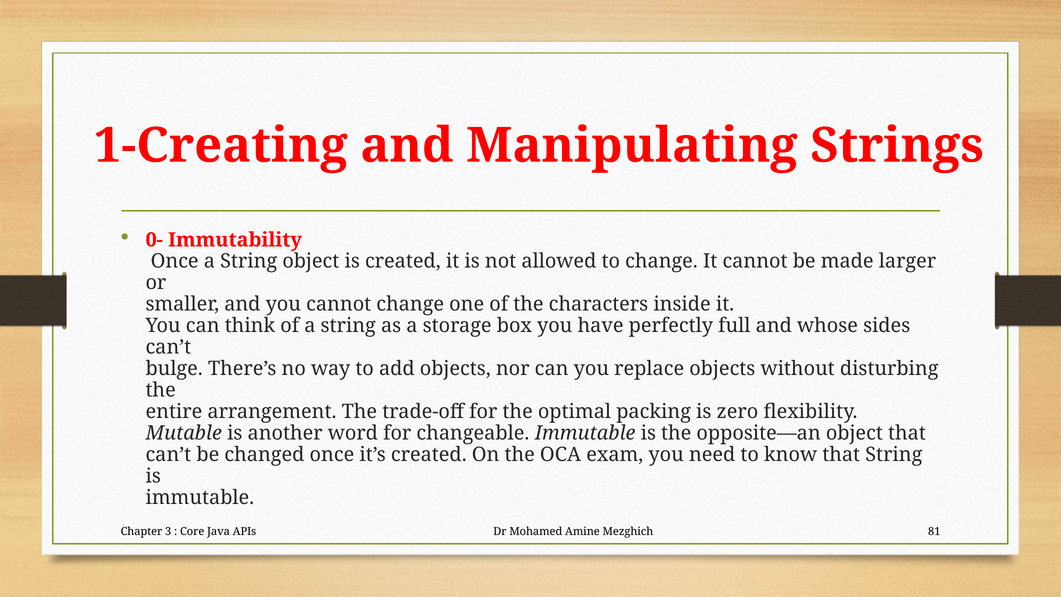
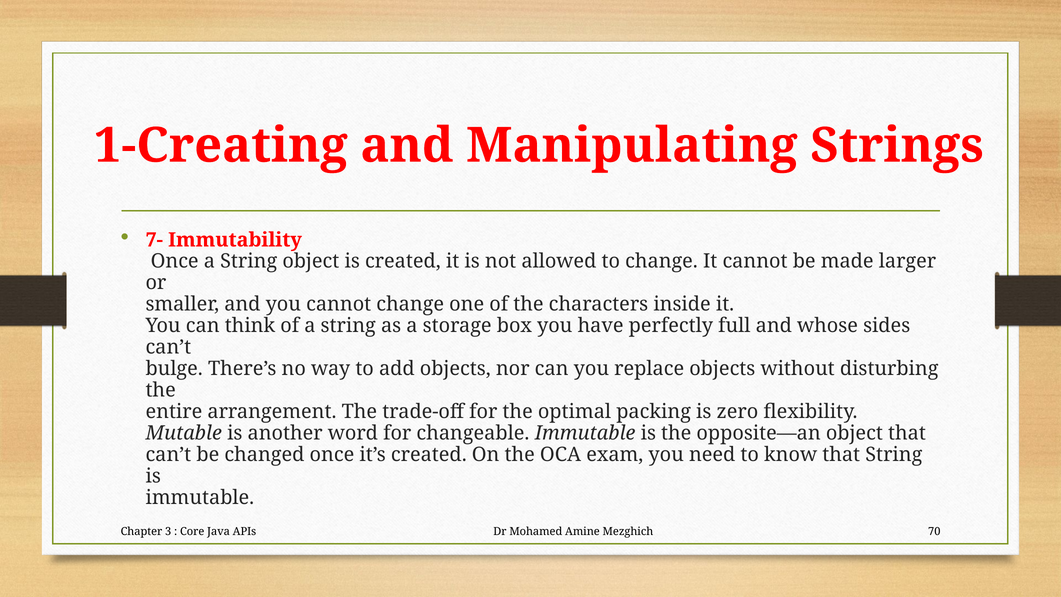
0-: 0- -> 7- (154, 240)
81: 81 -> 70 (934, 532)
